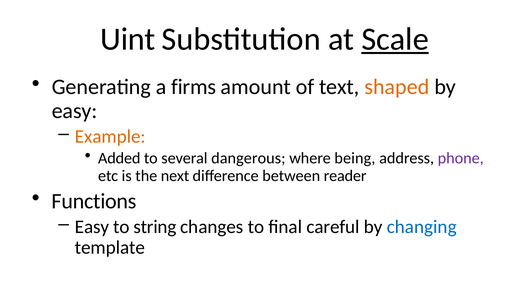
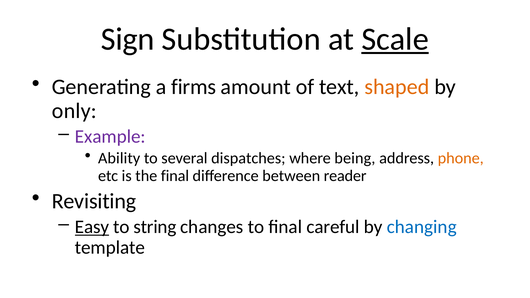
Uint: Uint -> Sign (128, 39)
easy: easy -> only (74, 111)
Example colour: orange -> purple (110, 136)
Added: Added -> Ability (119, 158)
dangerous: dangerous -> dispatches (248, 158)
phone colour: purple -> orange (461, 158)
the next: next -> final (175, 176)
Functions: Functions -> Revisiting (94, 201)
Easy underline: none -> present (92, 227)
